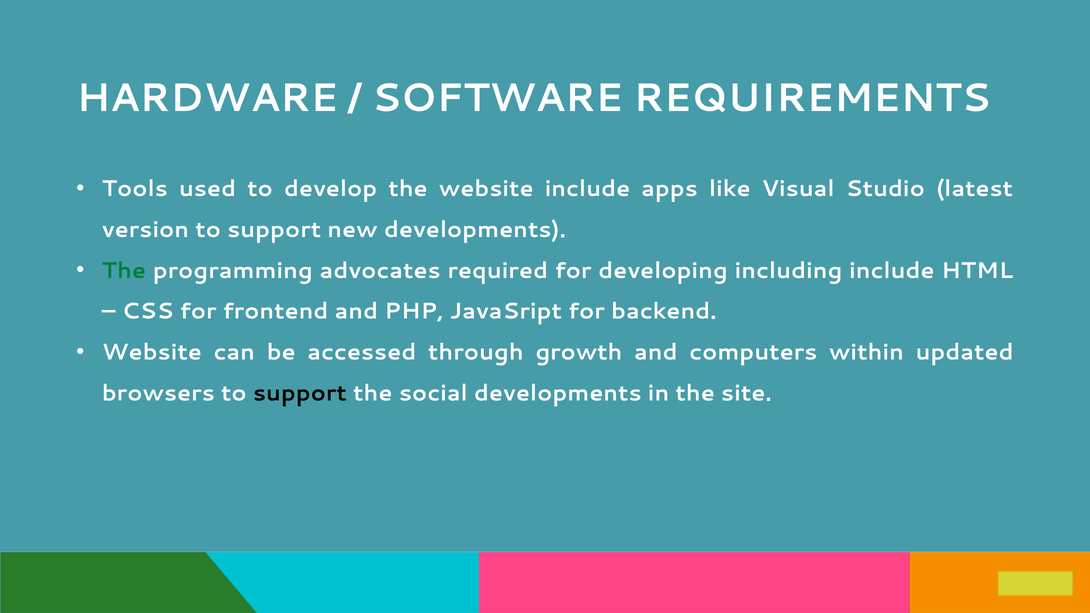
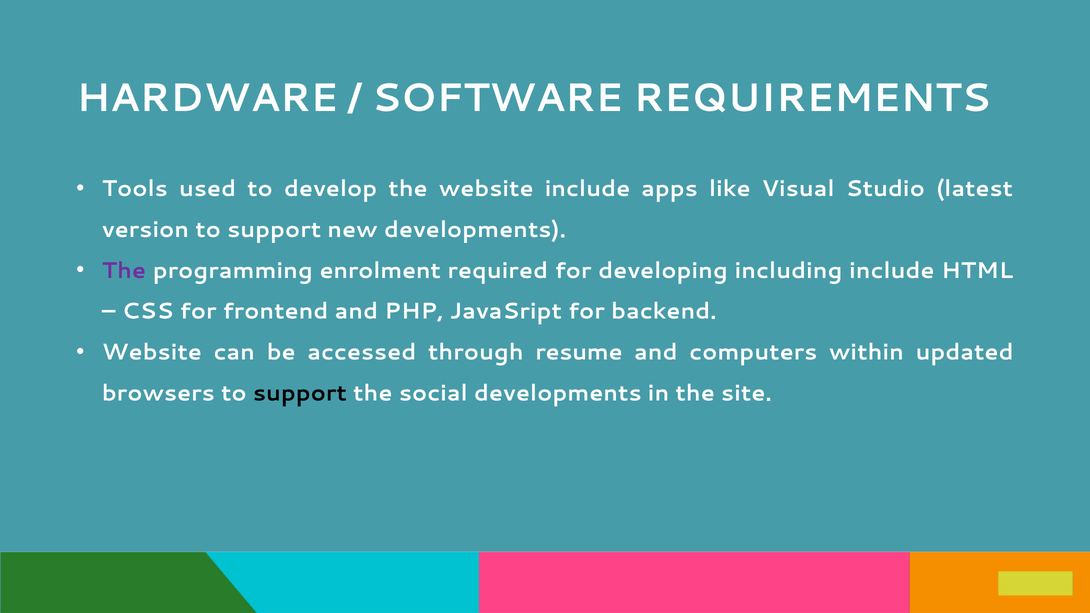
The colour: green -> purple (124, 271)
advocates: advocates -> enrolment (380, 271)
growth: growth -> resume (579, 352)
